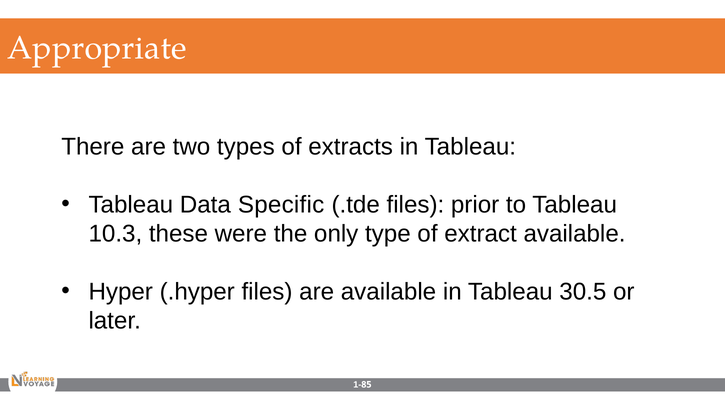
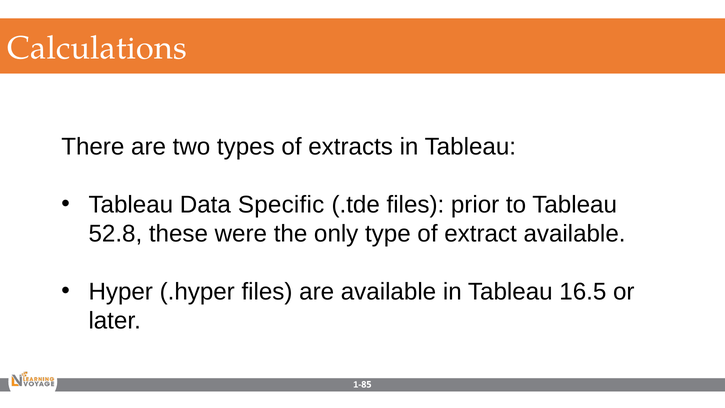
Appropriate: Appropriate -> Calculations (97, 48)
10.3: 10.3 -> 52.8 (115, 234)
30.5: 30.5 -> 16.5 (583, 292)
